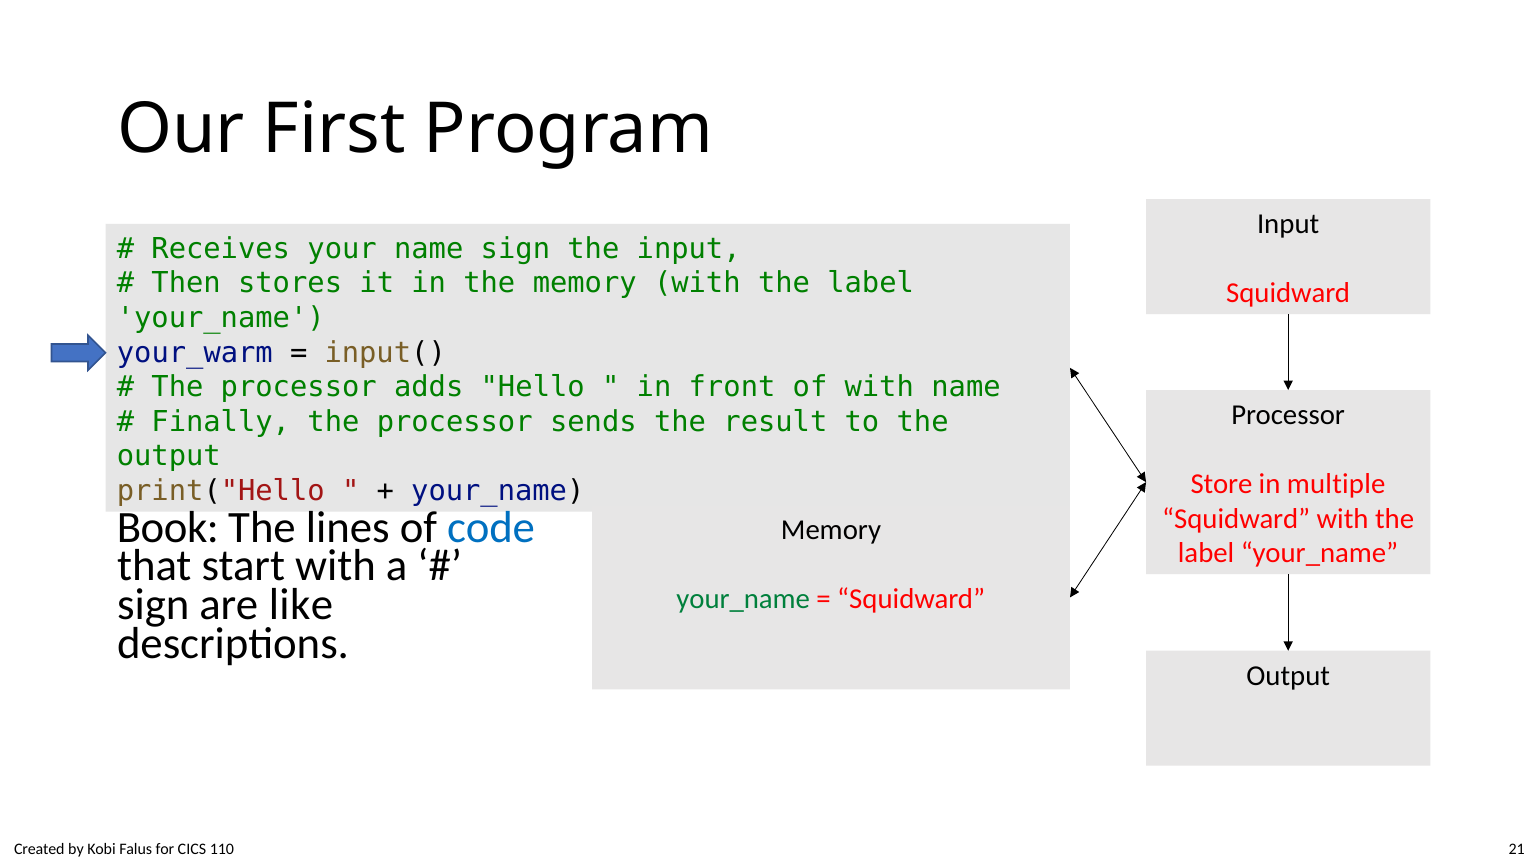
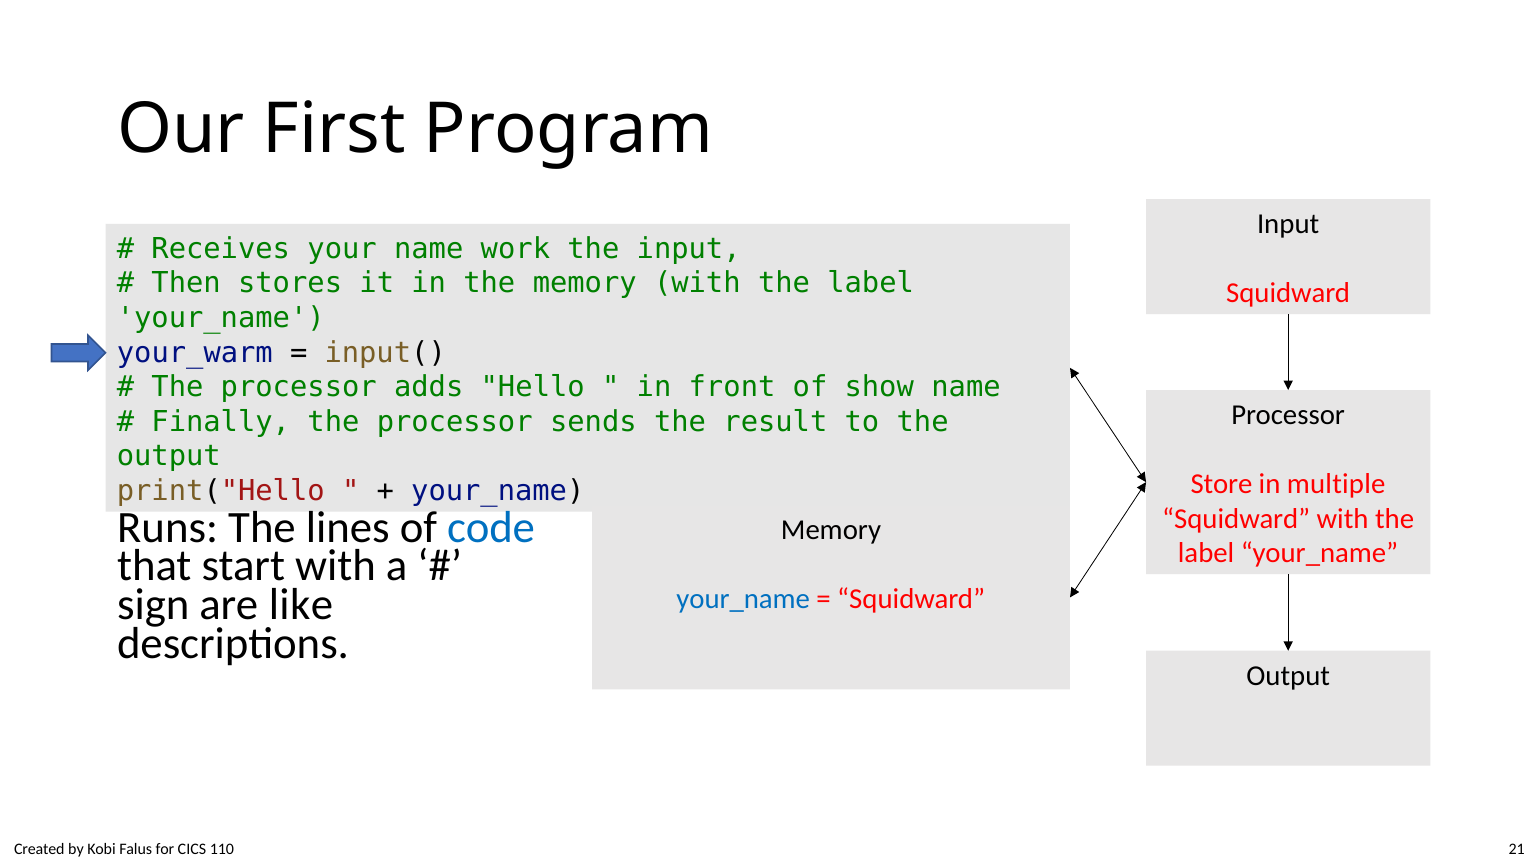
name sign: sign -> work (515, 249)
of with: with -> show (879, 387)
Book: Book -> Runs (168, 527)
your_name colour: green -> blue (743, 599)
